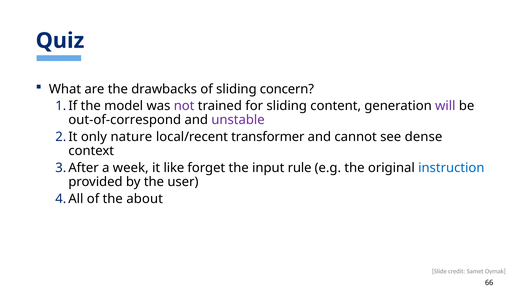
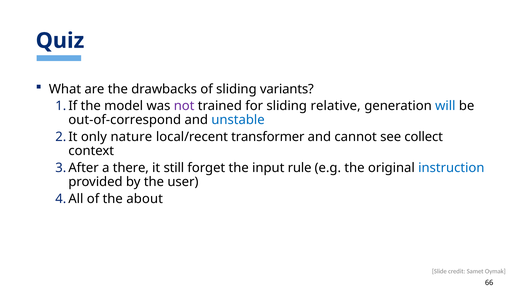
concern: concern -> variants (287, 89)
content: content -> relative (336, 106)
will colour: purple -> blue (445, 106)
unstable colour: purple -> blue (238, 120)
dense: dense -> collect (424, 137)
week: week -> there (131, 168)
like: like -> still (174, 168)
